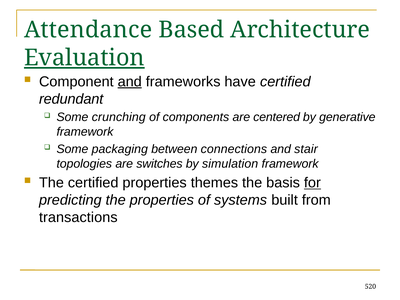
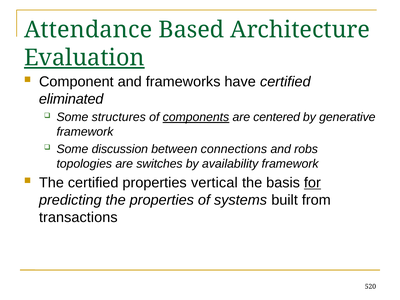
and underline: present -> none (130, 82)
redundant: redundant -> eliminated (71, 99)
crunching: crunching -> structures (119, 117)
components underline: none -> present (196, 117)
packaging: packaging -> discussion (120, 149)
stair: stair -> robs (306, 149)
simulation: simulation -> availability (230, 164)
themes: themes -> vertical (214, 183)
